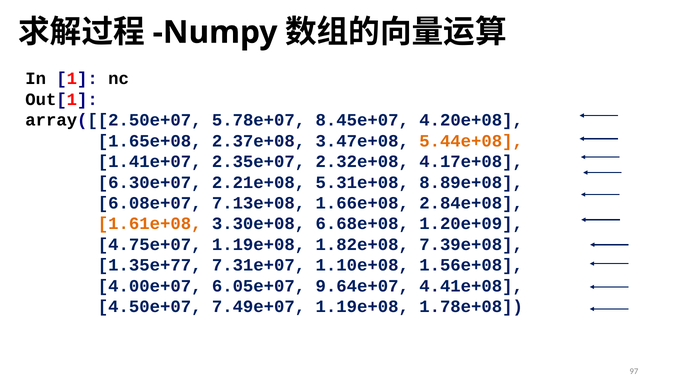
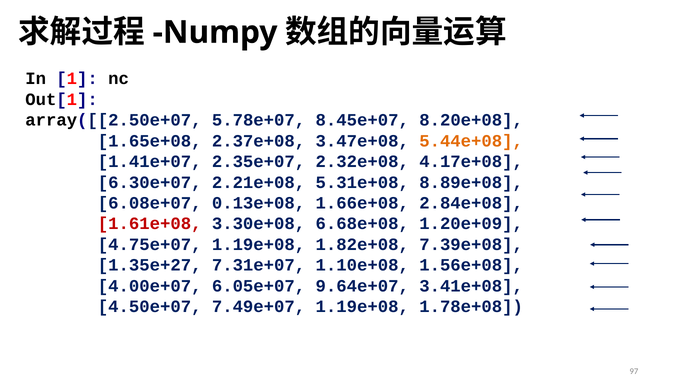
4.20e+08: 4.20e+08 -> 8.20e+08 (471, 120)
7.13e+08: 7.13e+08 -> 0.13e+08 (259, 203)
1.61e+08 colour: orange -> red (150, 224)
1.35e+77: 1.35e+77 -> 1.35e+27 (150, 265)
4.41e+08: 4.41e+08 -> 3.41e+08 (471, 286)
